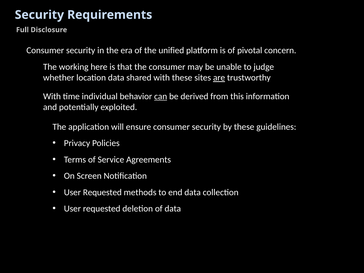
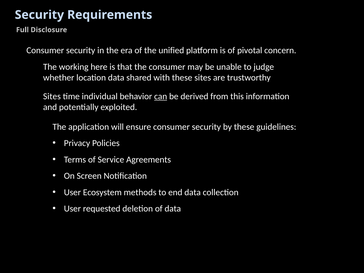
are underline: present -> none (219, 78)
With: With -> Sites (52, 96)
Requested: Requested -> Ecosystem (102, 192)
